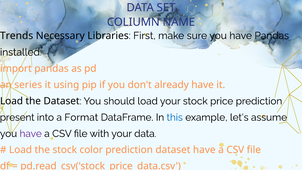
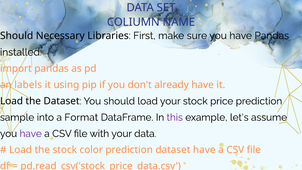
Trends: Trends -> Should (17, 36)
series: series -> labels (28, 85)
present: present -> sample (17, 117)
this colour: blue -> purple (175, 117)
